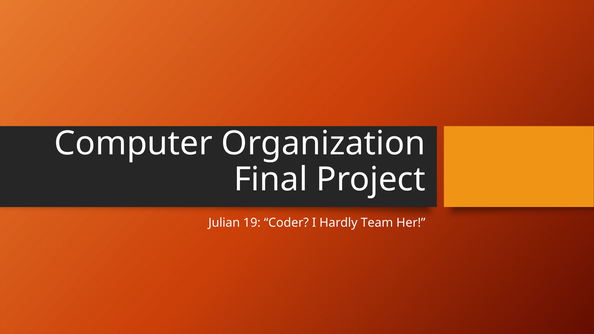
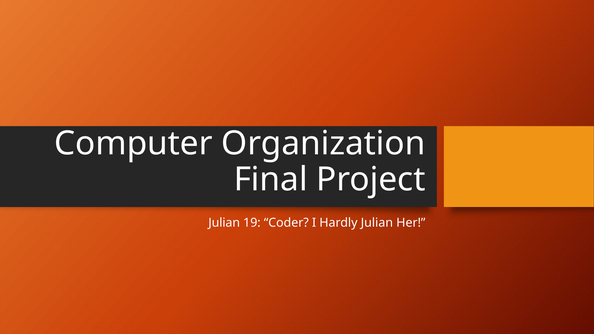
Hardly Team: Team -> Julian (377, 223)
